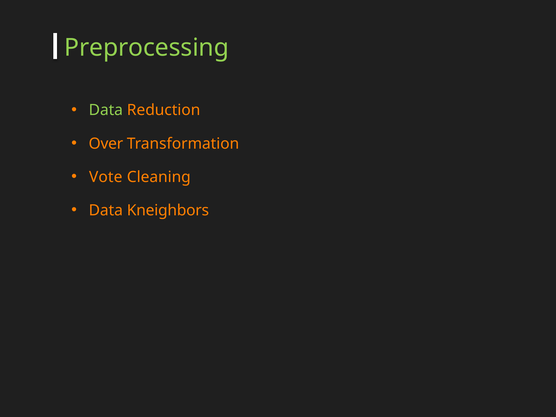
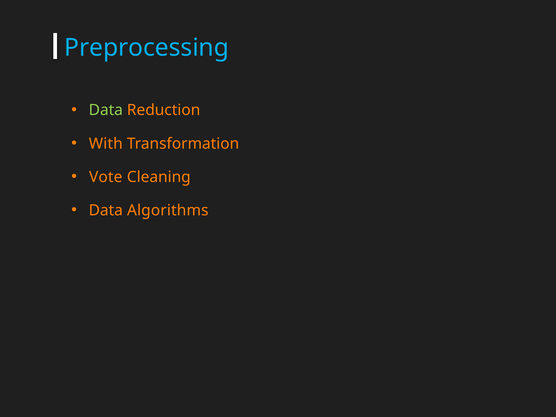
Preprocessing colour: light green -> light blue (147, 48)
Over: Over -> With (106, 144)
Kneighbors: Kneighbors -> Algorithms (168, 210)
